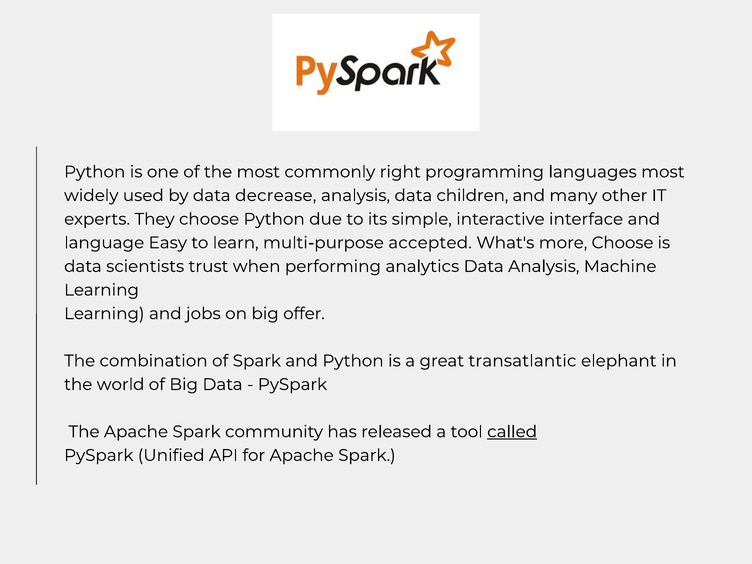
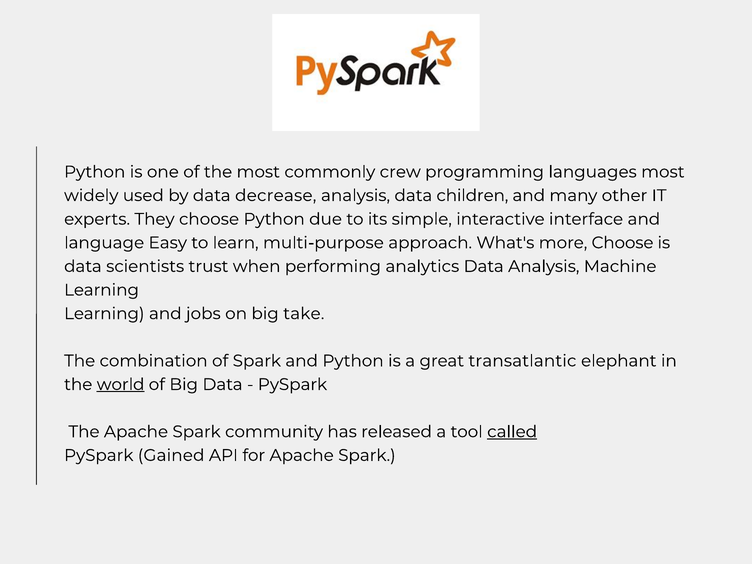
right: right -> crew (400, 172)
accepted: accepted -> approach (430, 243)
offer: offer -> take (304, 314)
world underline: none -> present (121, 384)
Unified: Unified -> Gained (171, 455)
